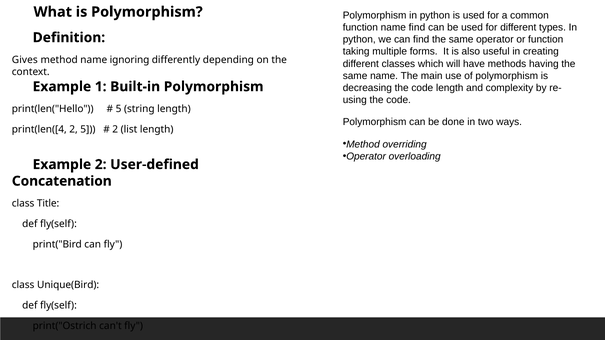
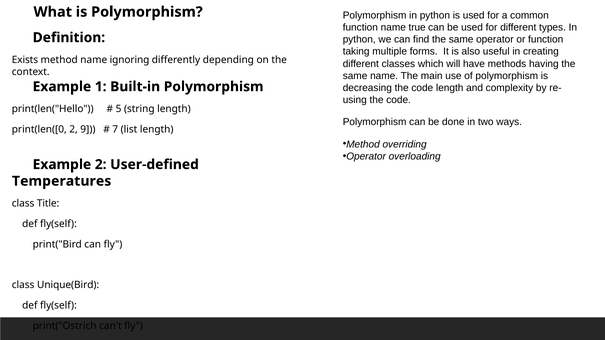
name find: find -> true (417, 27)
Gives: Gives -> Exists (25, 60)
print(len([4: print(len([4 -> print(len([0 (39, 130)
2 5: 5 -> 9 (88, 130)
2: 2 -> 7 (115, 130)
Concatenation: Concatenation -> Temperatures (62, 181)
